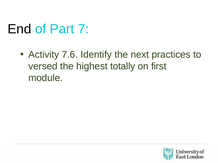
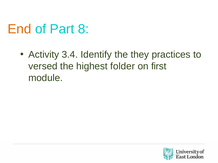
End colour: black -> orange (19, 29)
7: 7 -> 8 (83, 29)
7.6: 7.6 -> 3.4 (70, 55)
next: next -> they (140, 55)
totally: totally -> folder (123, 66)
